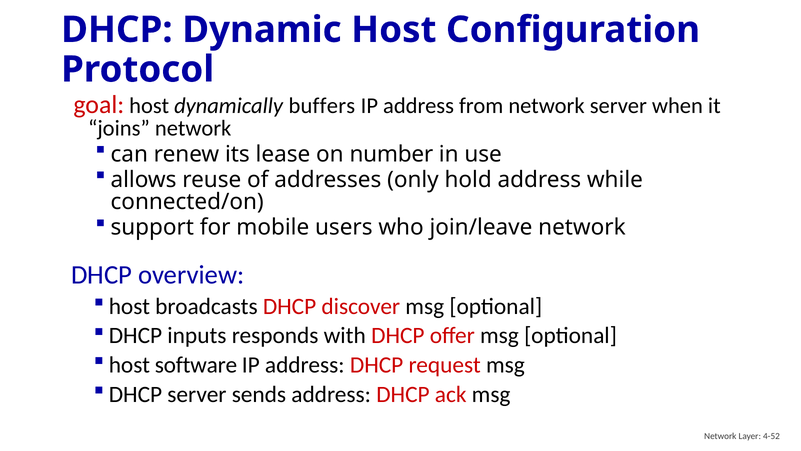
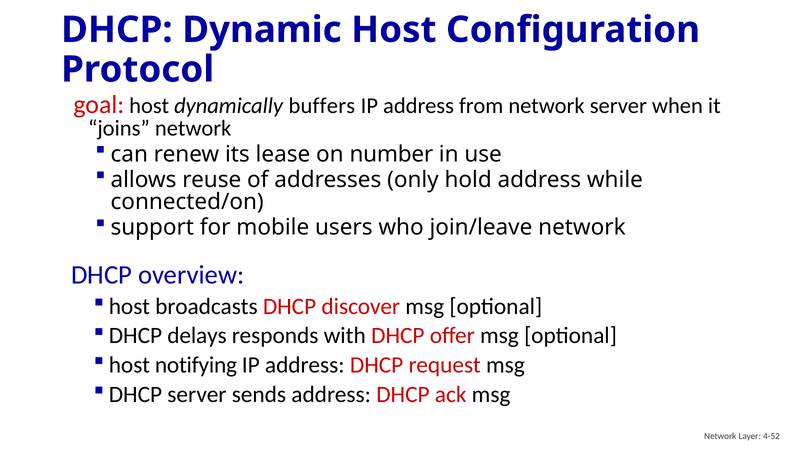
inputs: inputs -> delays (197, 335)
software: software -> notifying (196, 365)
